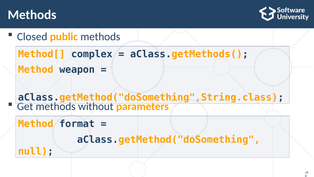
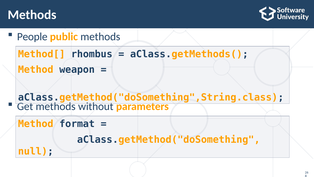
Closed: Closed -> People (32, 37)
complex: complex -> rhombus (92, 54)
